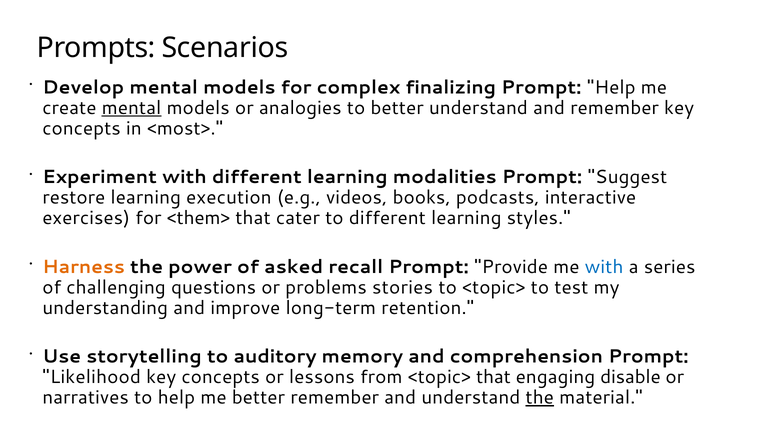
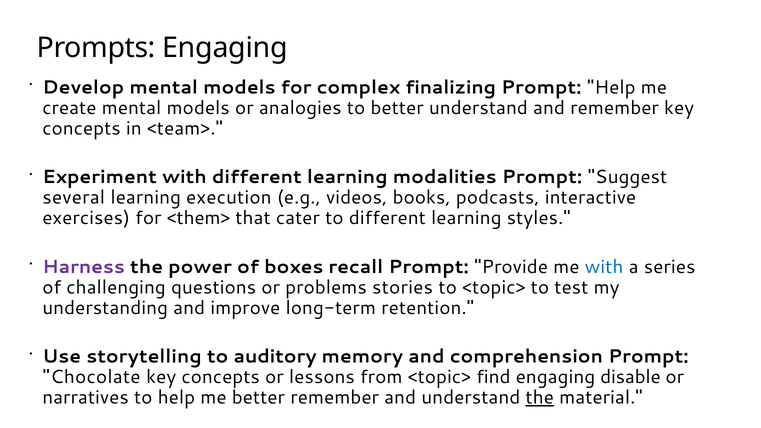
Prompts Scenarios: Scenarios -> Engaging (225, 48)
mental underline: present -> none (132, 108)
<most>: <most> -> <team> (185, 128)
restore: restore -> several (74, 198)
Harness colour: orange -> purple (84, 267)
asked: asked -> boxes (294, 267)
Likelihood: Likelihood -> Chocolate (92, 377)
<topic> that: that -> find (493, 377)
